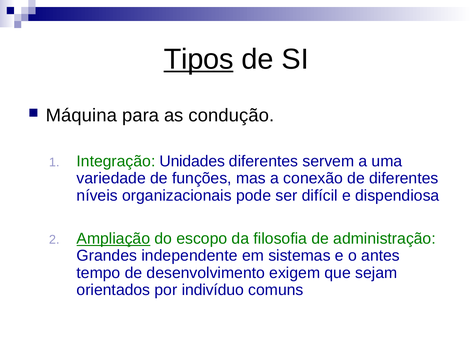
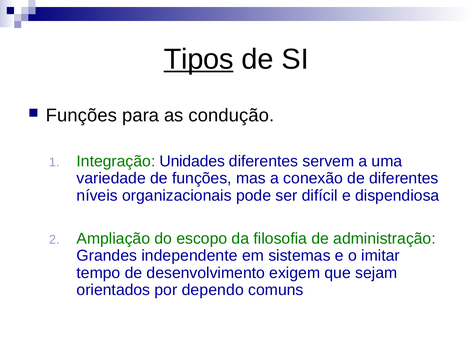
Máquina: Máquina -> Funções (81, 115)
Ampliação underline: present -> none (113, 239)
antes: antes -> imitar (381, 256)
indivíduo: indivíduo -> dependo (213, 290)
